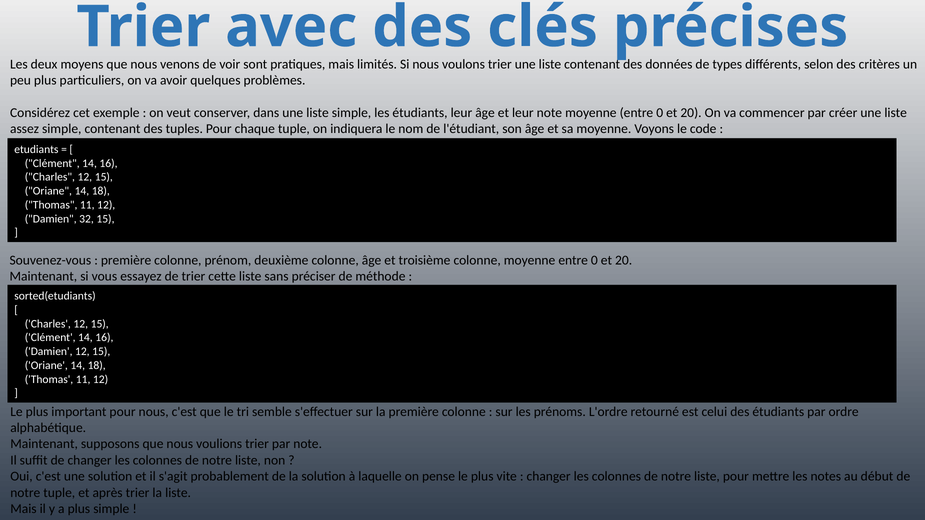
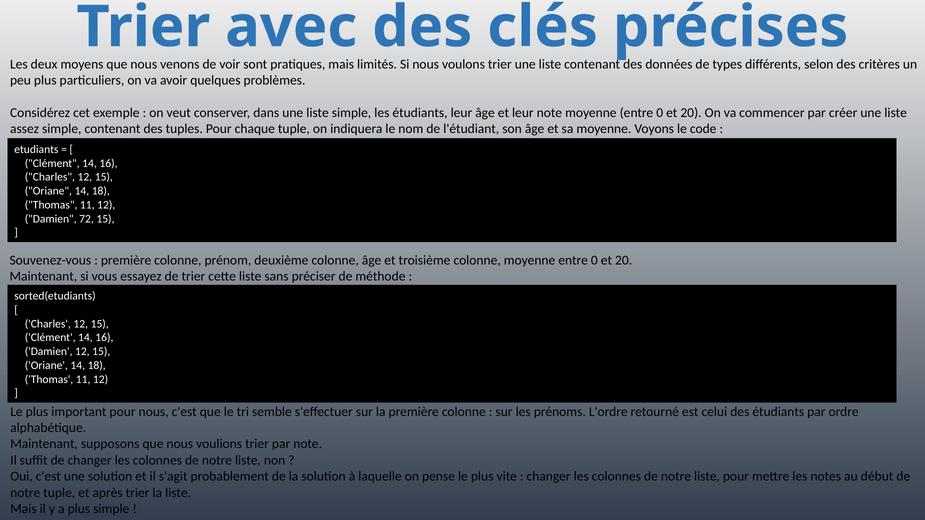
32: 32 -> 72 (87, 219)
